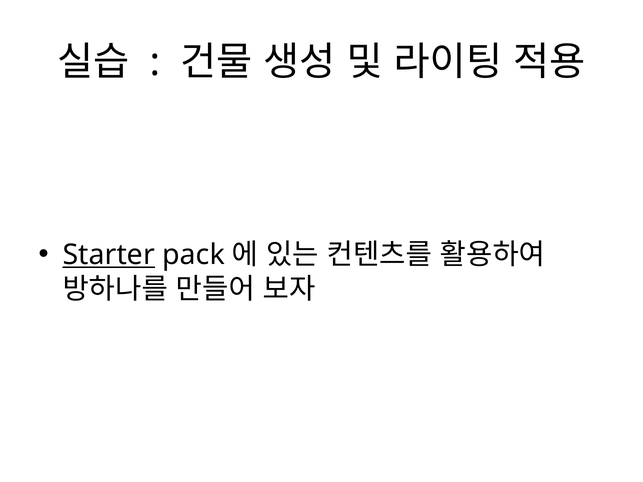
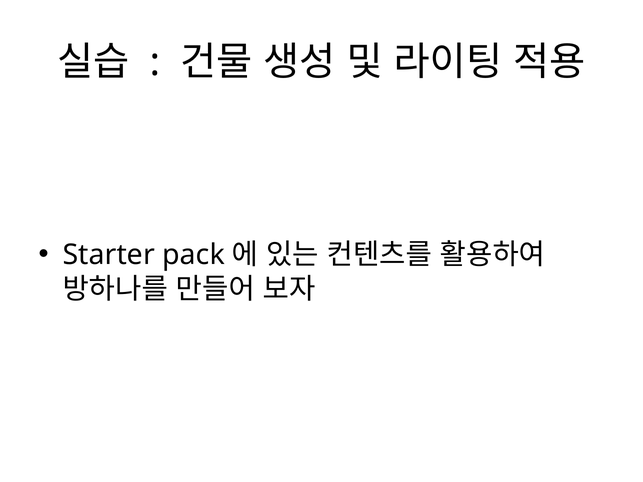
Starter underline: present -> none (109, 255)
